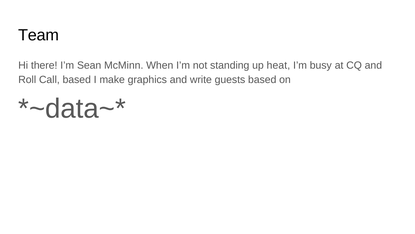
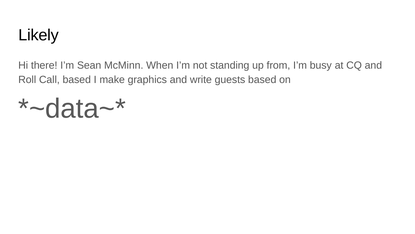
Team: Team -> Likely (39, 35)
heat: heat -> from (278, 65)
